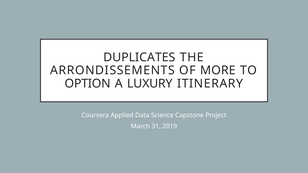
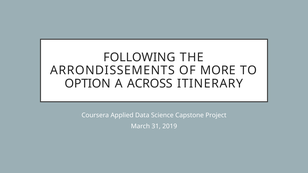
DUPLICATES: DUPLICATES -> FOLLOWING (139, 57)
LUXURY: LUXURY -> ACROSS (150, 84)
